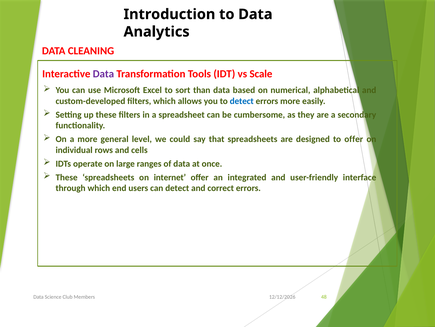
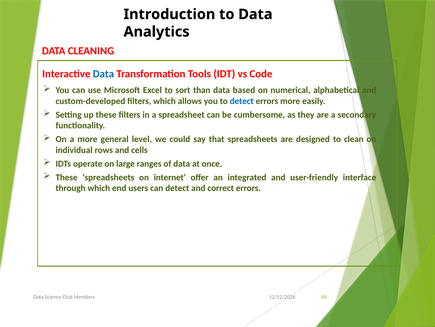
Data colour: purple -> blue (103, 74)
Scale: Scale -> Code (261, 74)
to offer: offer -> clean (354, 139)
